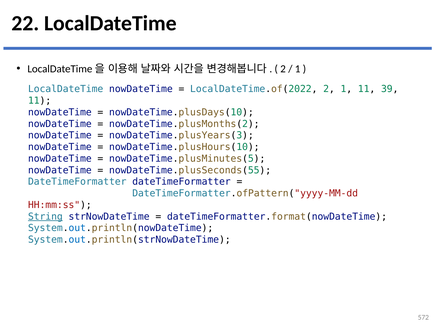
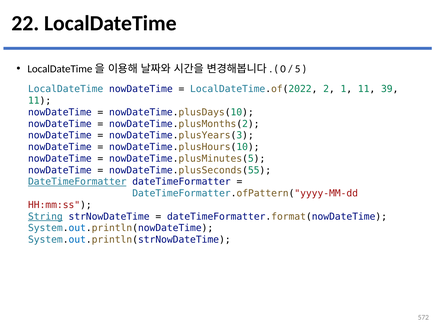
2: 2 -> 0 (283, 69)
1: 1 -> 5 (298, 69)
DateTimeFormatter underline: none -> present (77, 182)
